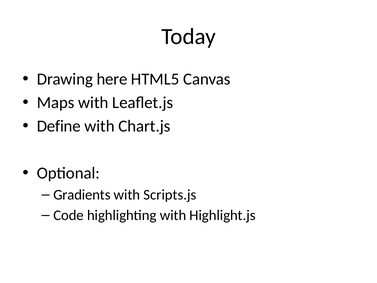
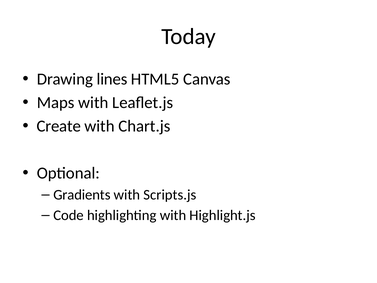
here: here -> lines (112, 79)
Define: Define -> Create (59, 126)
